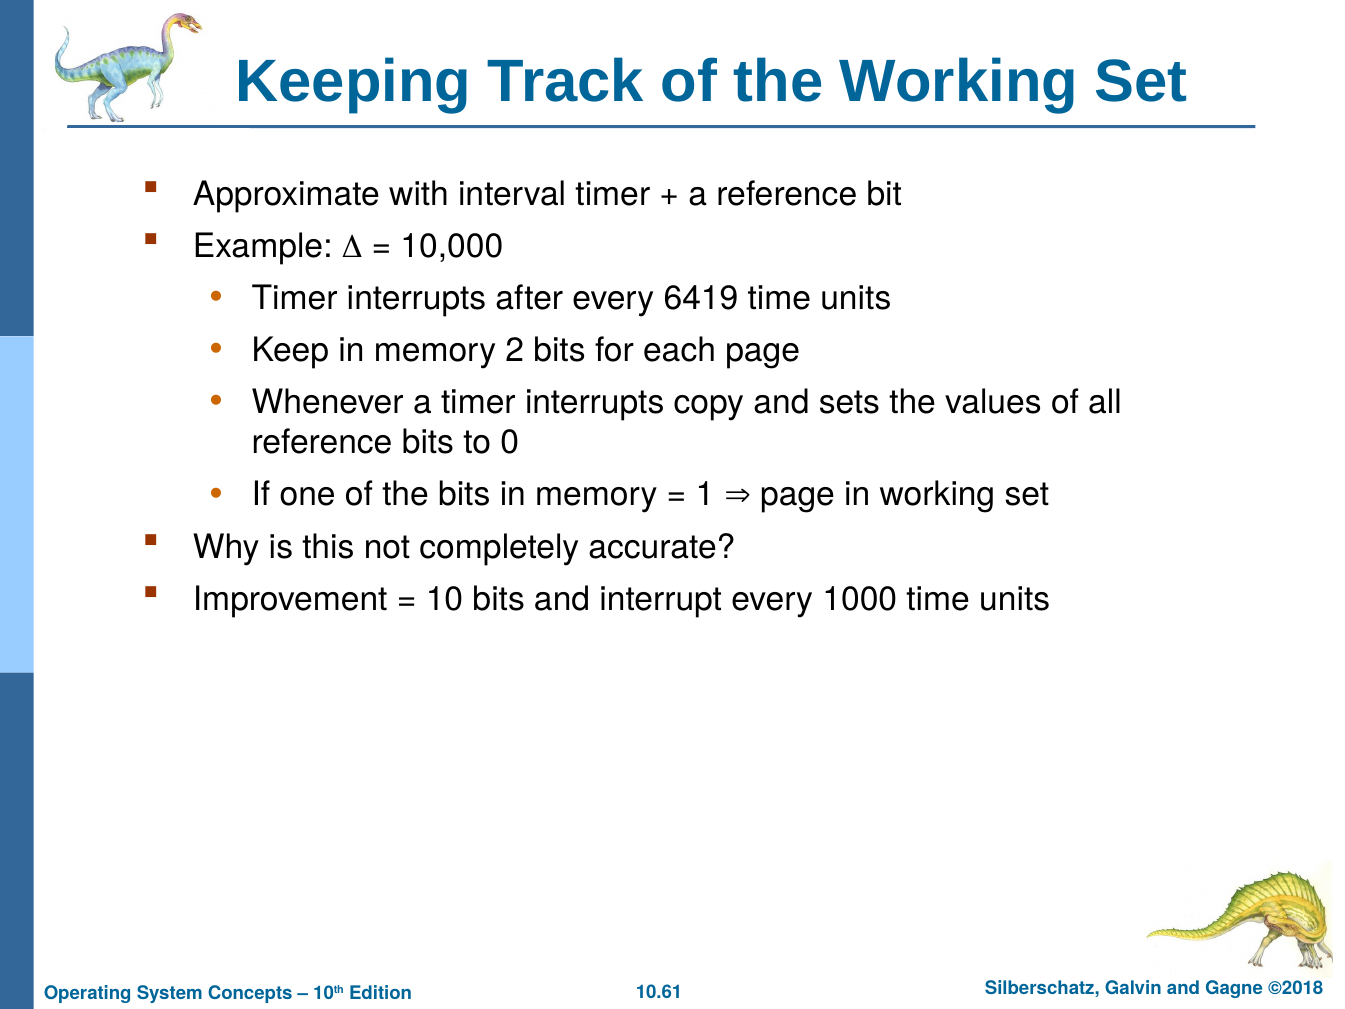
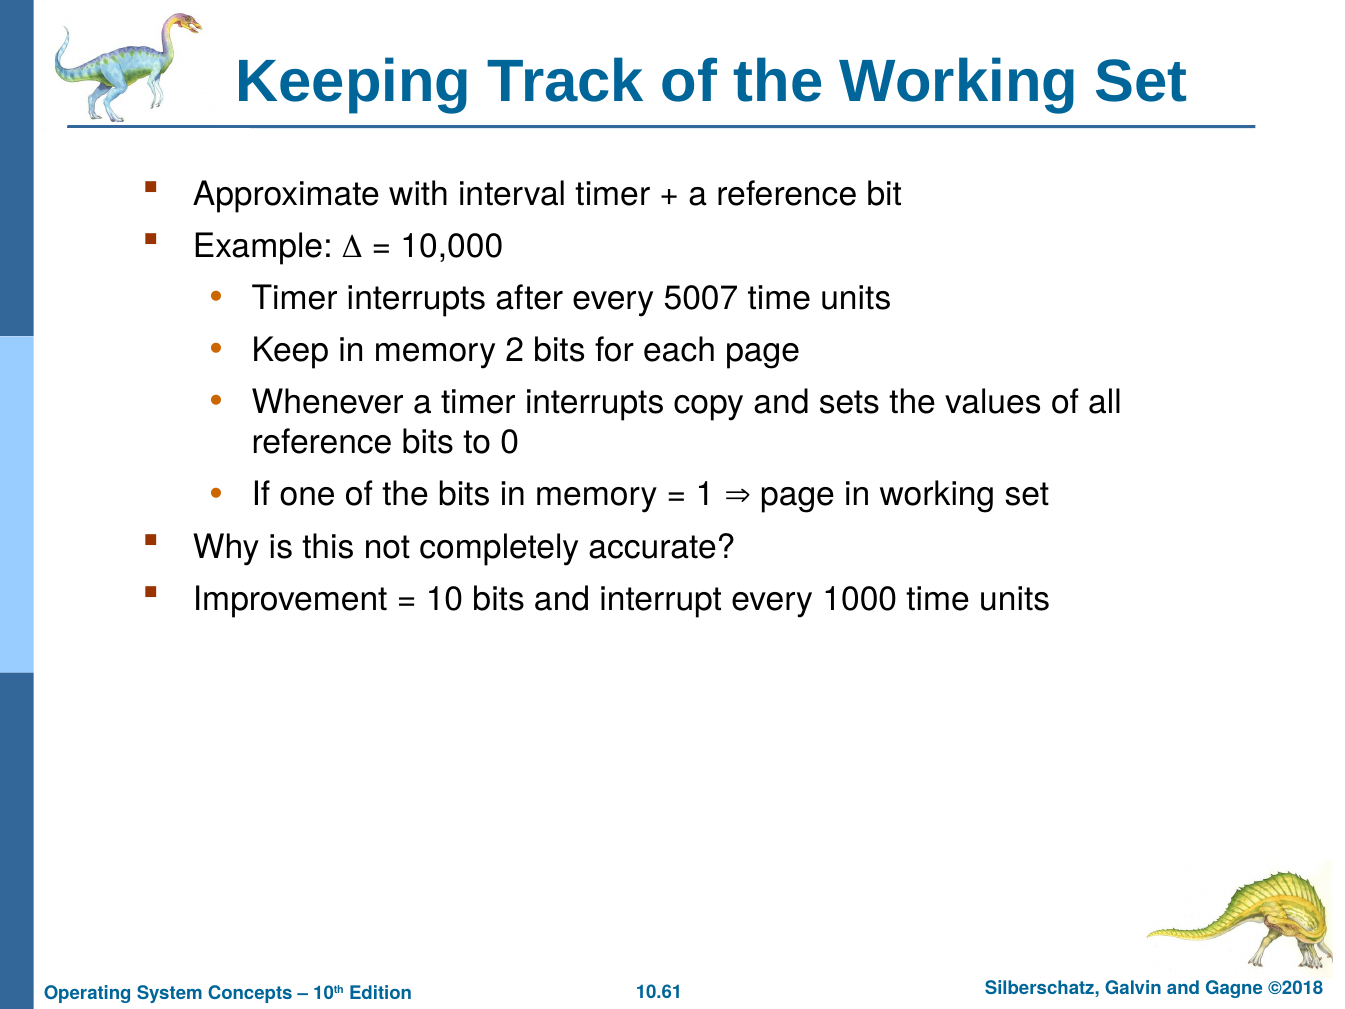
6419: 6419 -> 5007 (701, 298)
